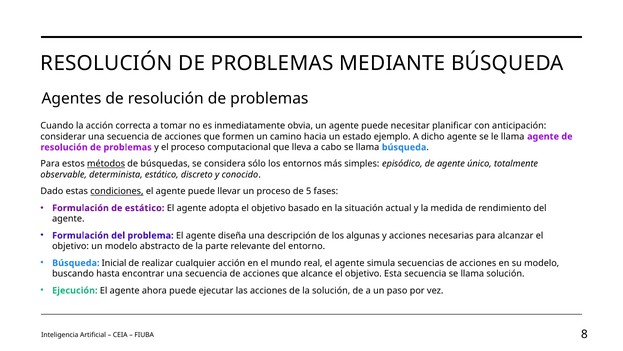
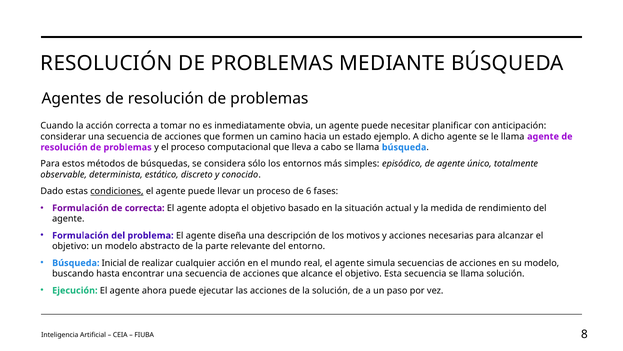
métodos underline: present -> none (106, 164)
5: 5 -> 6 (309, 191)
de estático: estático -> correcta (145, 208)
algunas: algunas -> motivos (363, 235)
